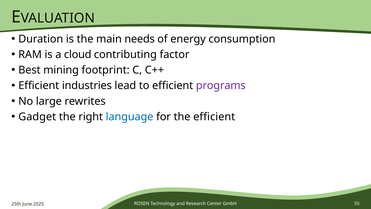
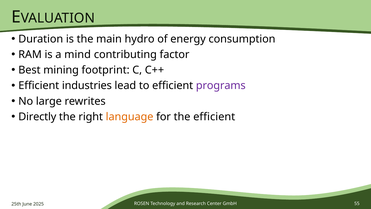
needs: needs -> hydro (140, 39)
cloud: cloud -> mind (78, 54)
Gadget: Gadget -> Directly (37, 117)
language colour: blue -> orange (130, 117)
